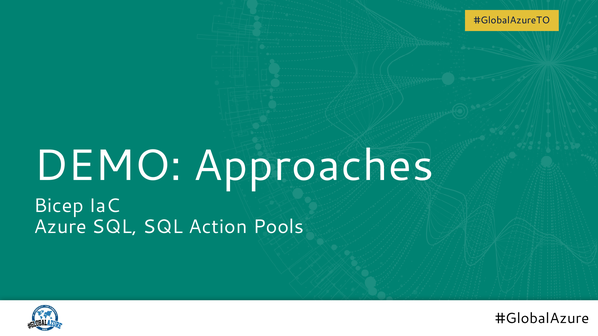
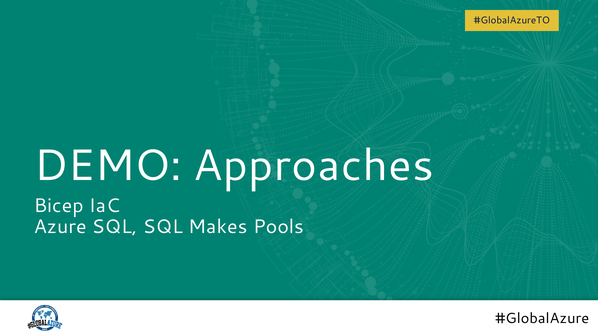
Action: Action -> Makes (218, 227)
